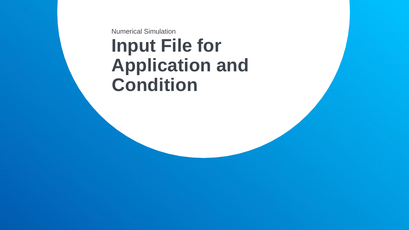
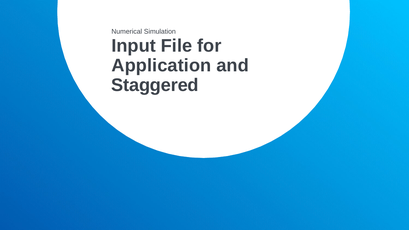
Condition: Condition -> Staggered (155, 85)
